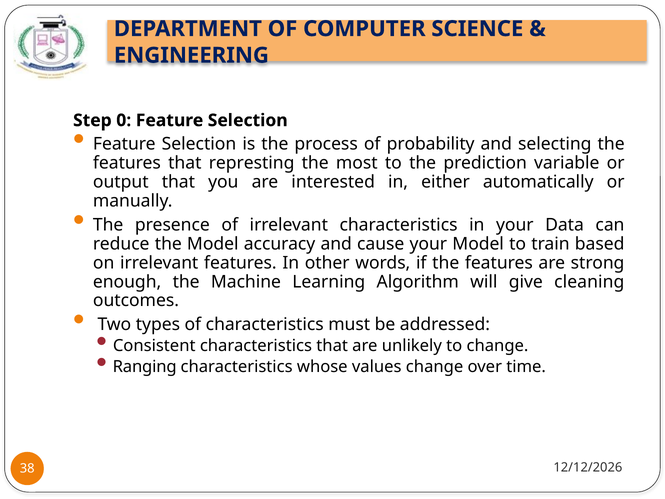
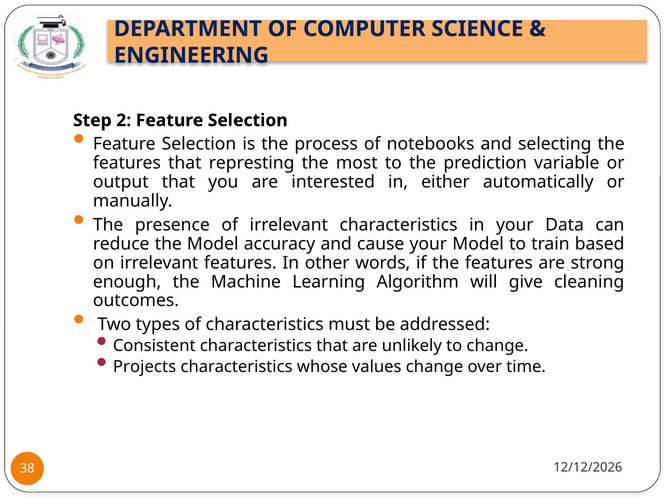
0: 0 -> 2 (124, 120)
probability: probability -> notebooks (431, 144)
Ranging: Ranging -> Projects (145, 367)
